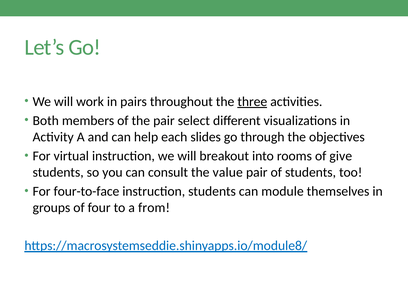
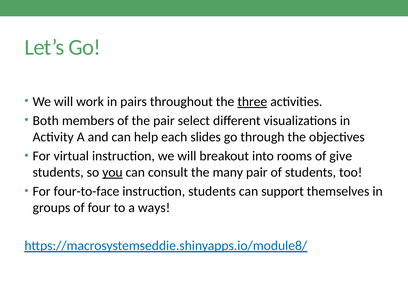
you underline: none -> present (112, 172)
value: value -> many (228, 172)
module: module -> support (283, 191)
from: from -> ways (154, 208)
